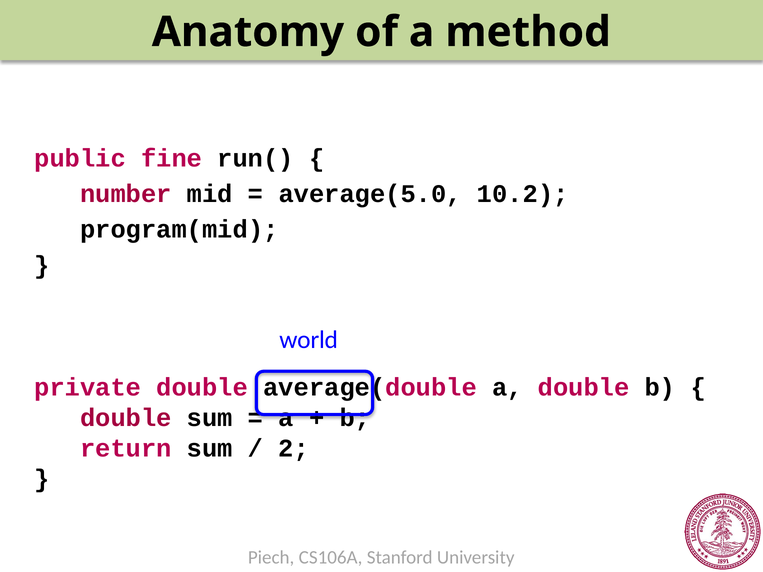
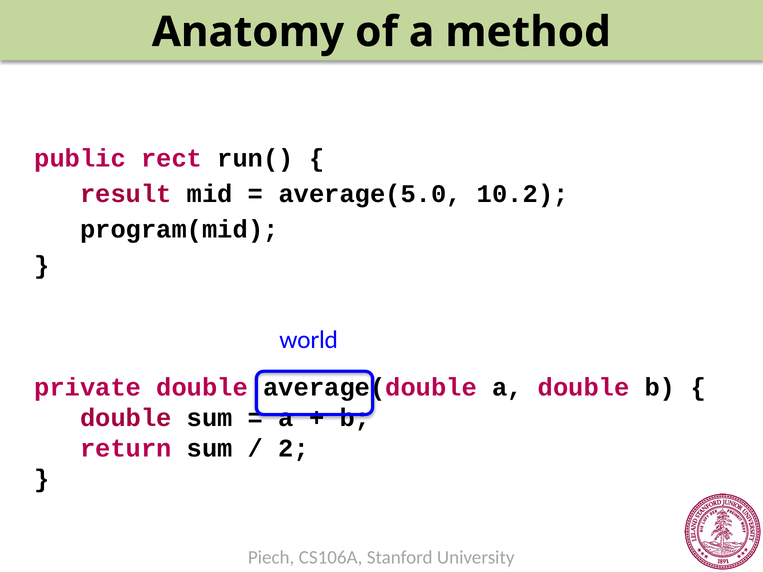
fine: fine -> rect (172, 158)
number: number -> result (126, 194)
